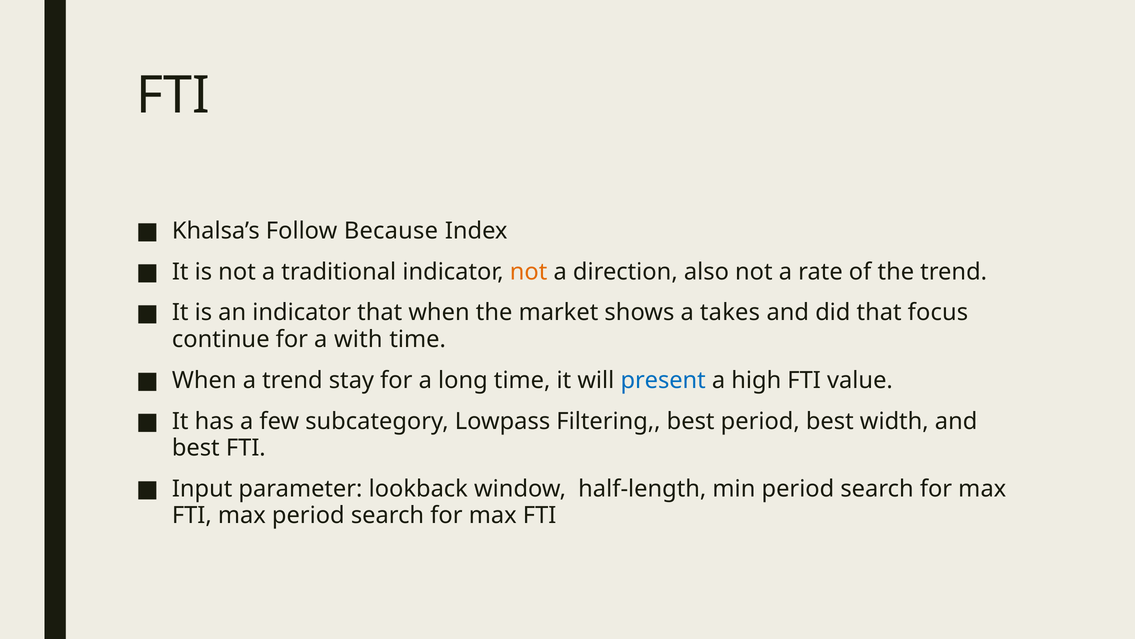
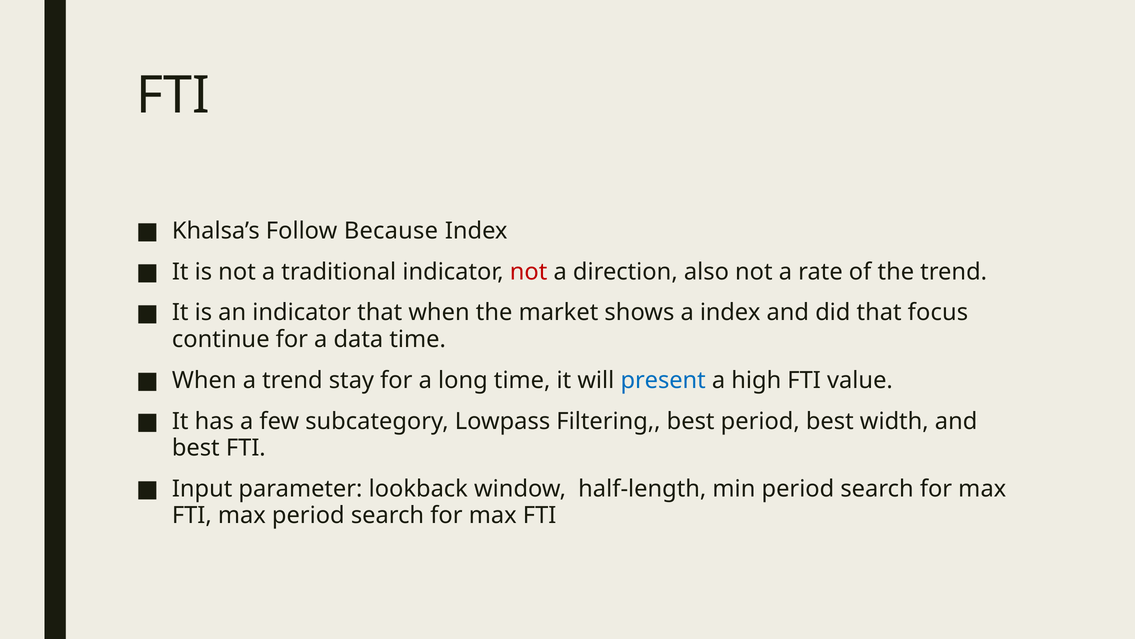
not colour: orange -> red (529, 271)
a takes: takes -> index (730, 312)
with: with -> data (358, 339)
